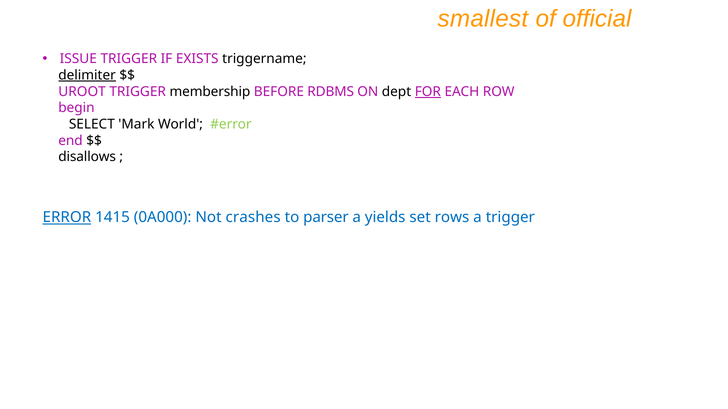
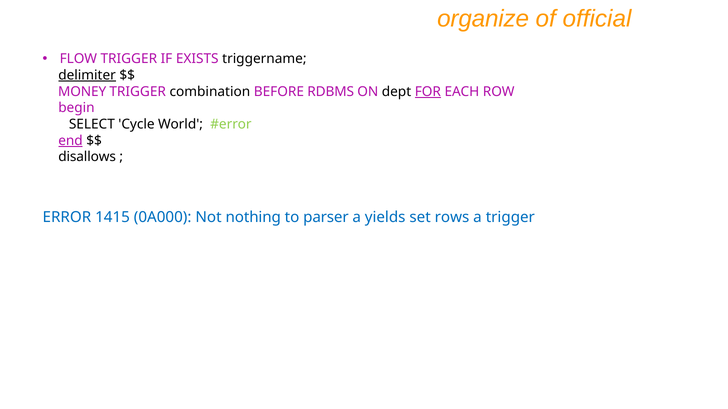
smallest: smallest -> organize (483, 19)
ISSUE: ISSUE -> FLOW (78, 59)
UROOT: UROOT -> MONEY (82, 92)
membership: membership -> combination (210, 92)
Mark: Mark -> Cycle (136, 124)
end underline: none -> present (71, 141)
ERROR underline: present -> none (67, 218)
crashes: crashes -> nothing (253, 218)
